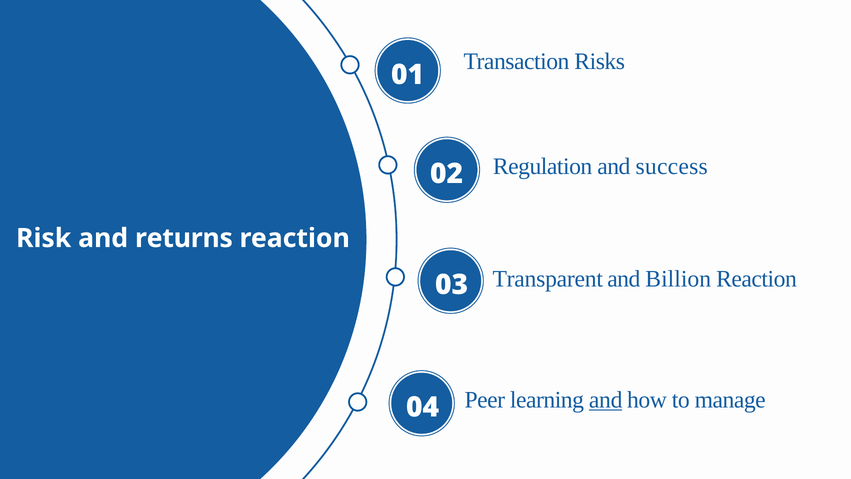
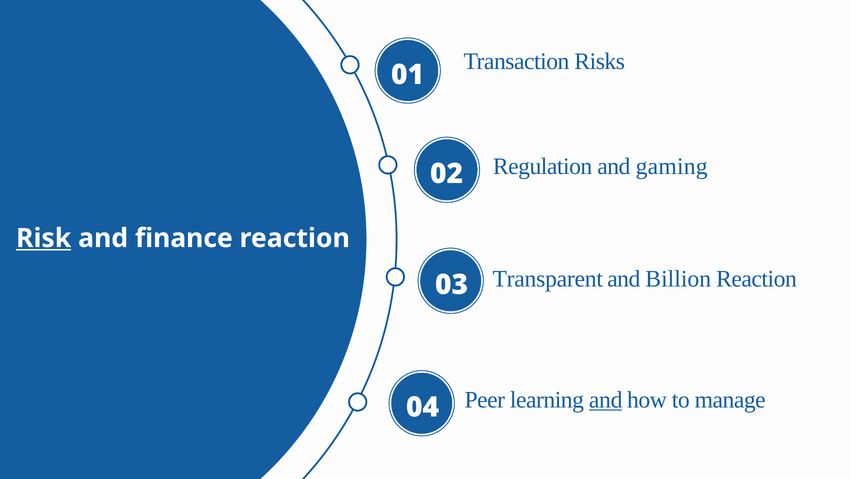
success: success -> gaming (672, 166)
Risk underline: none -> present (44, 238)
returns: returns -> finance (184, 238)
